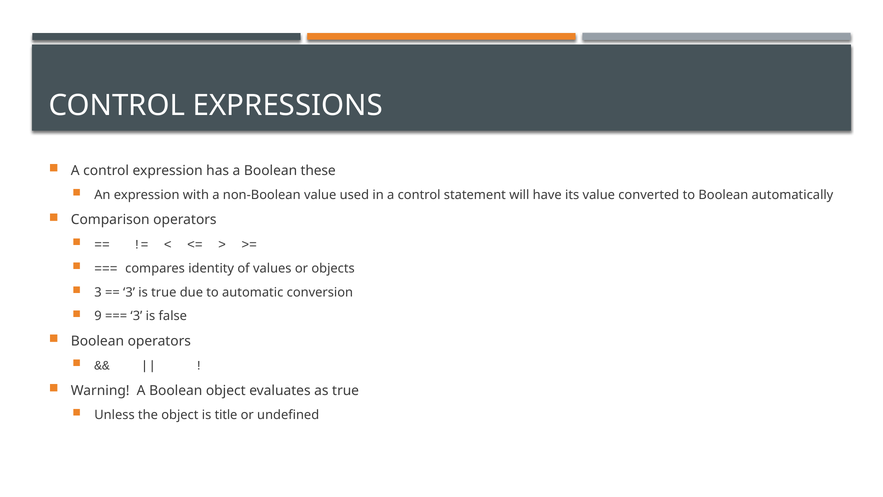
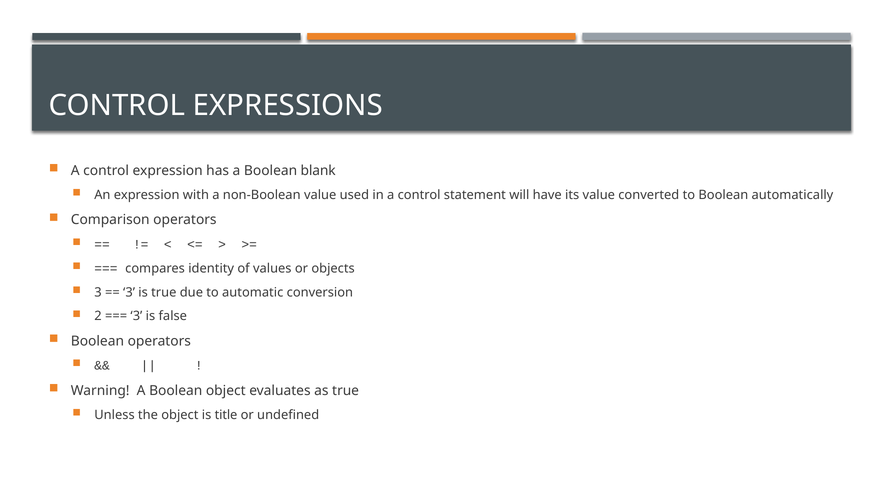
these: these -> blank (318, 170)
9: 9 -> 2 (98, 316)
